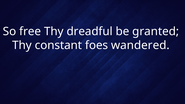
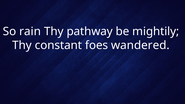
free: free -> rain (30, 31)
dreadful: dreadful -> pathway (90, 31)
granted: granted -> mightily (156, 31)
